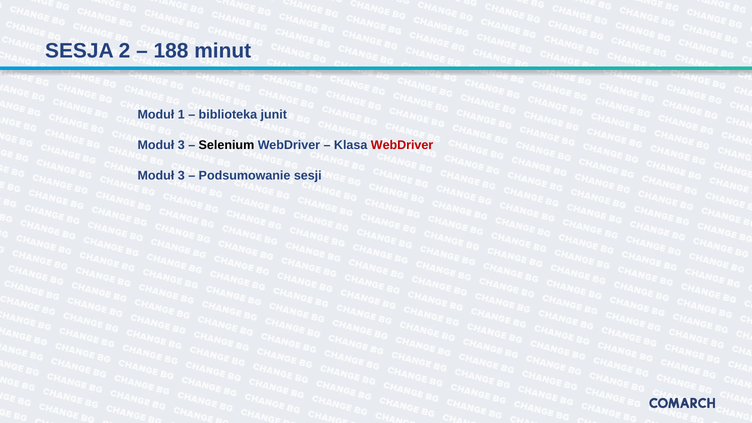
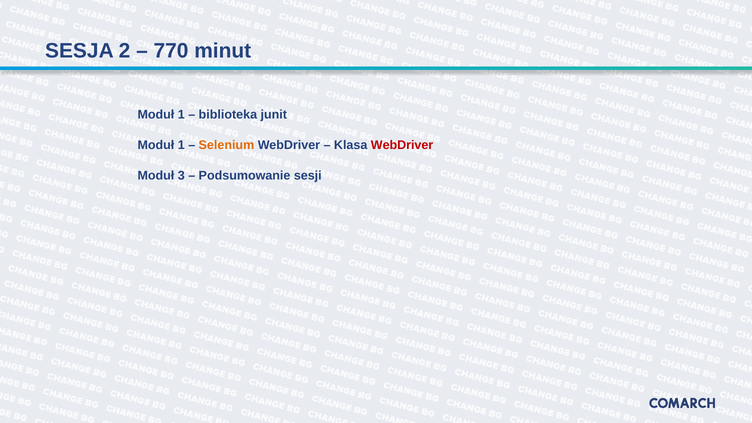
188: 188 -> 770 (171, 51)
3: 3 -> 1 (181, 145)
Selenium colour: black -> orange (226, 145)
